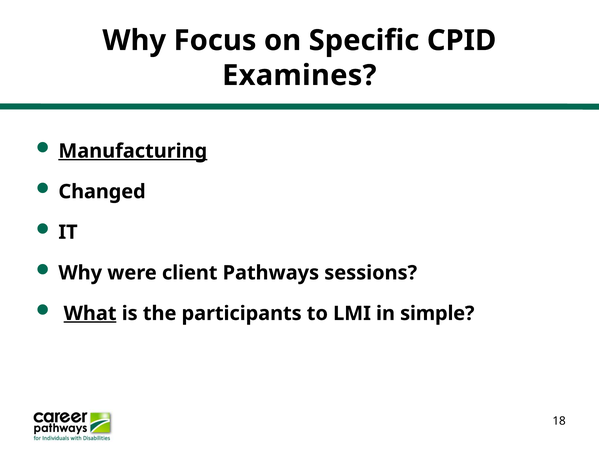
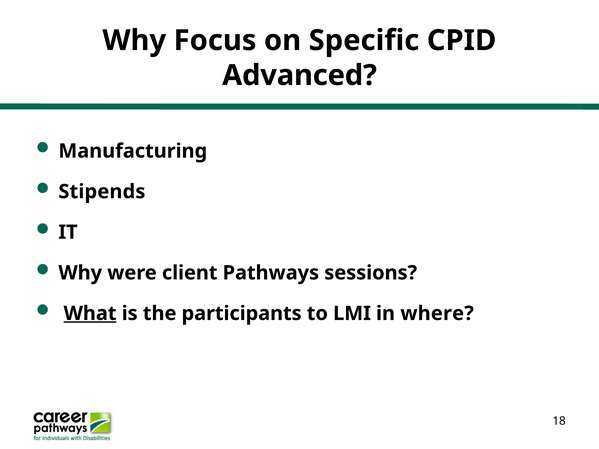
Examines: Examines -> Advanced (300, 75)
Manufacturing underline: present -> none (133, 151)
Changed: Changed -> Stipends (102, 192)
simple: simple -> where (437, 314)
